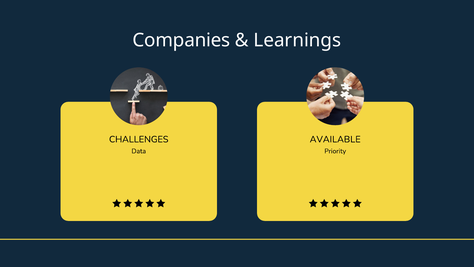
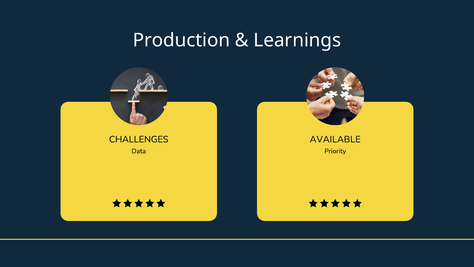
Companies: Companies -> Production (181, 40)
